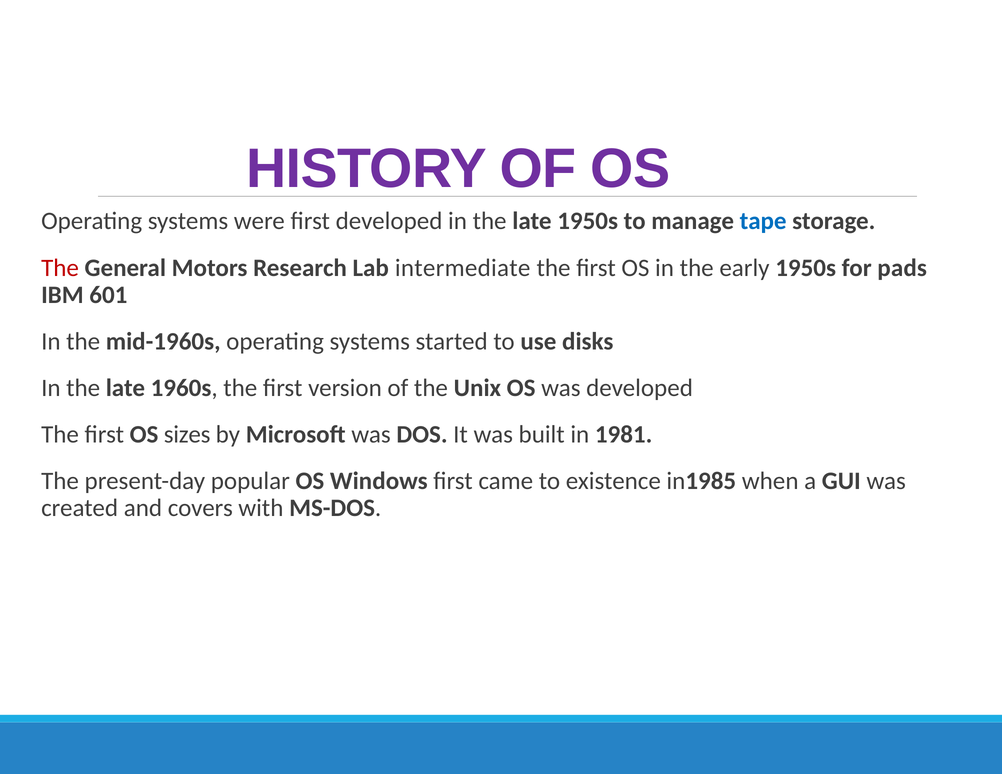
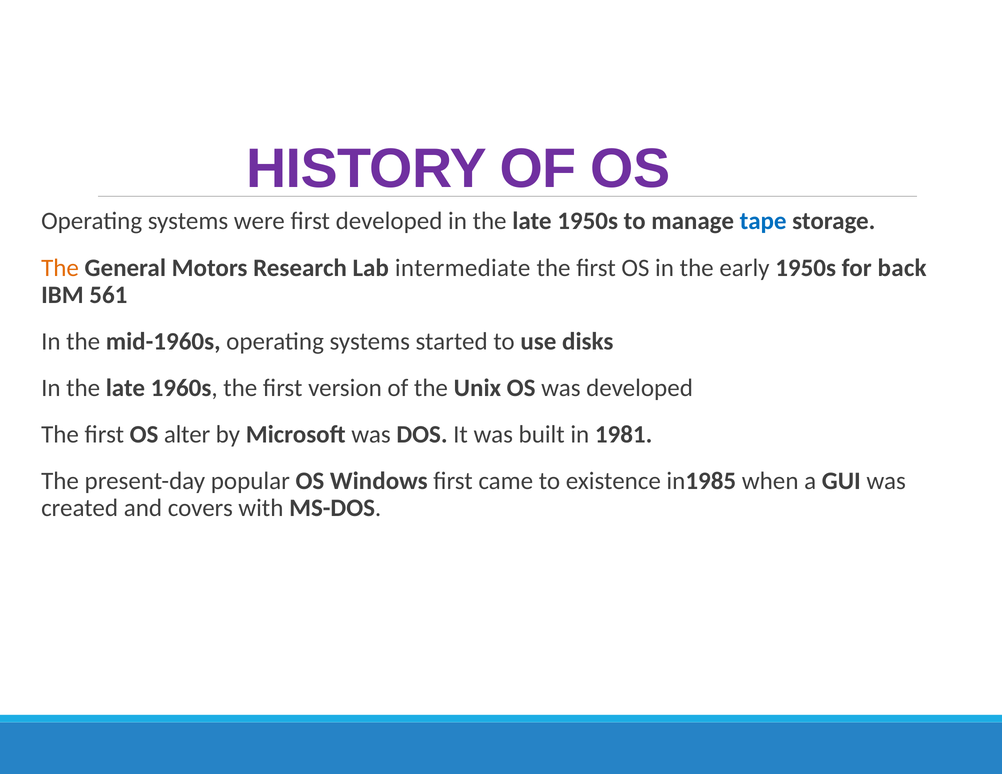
The colour: red -> orange (60, 268)
pads: pads -> back (902, 268)
601: 601 -> 561 (108, 295)
sizes: sizes -> alter (187, 435)
